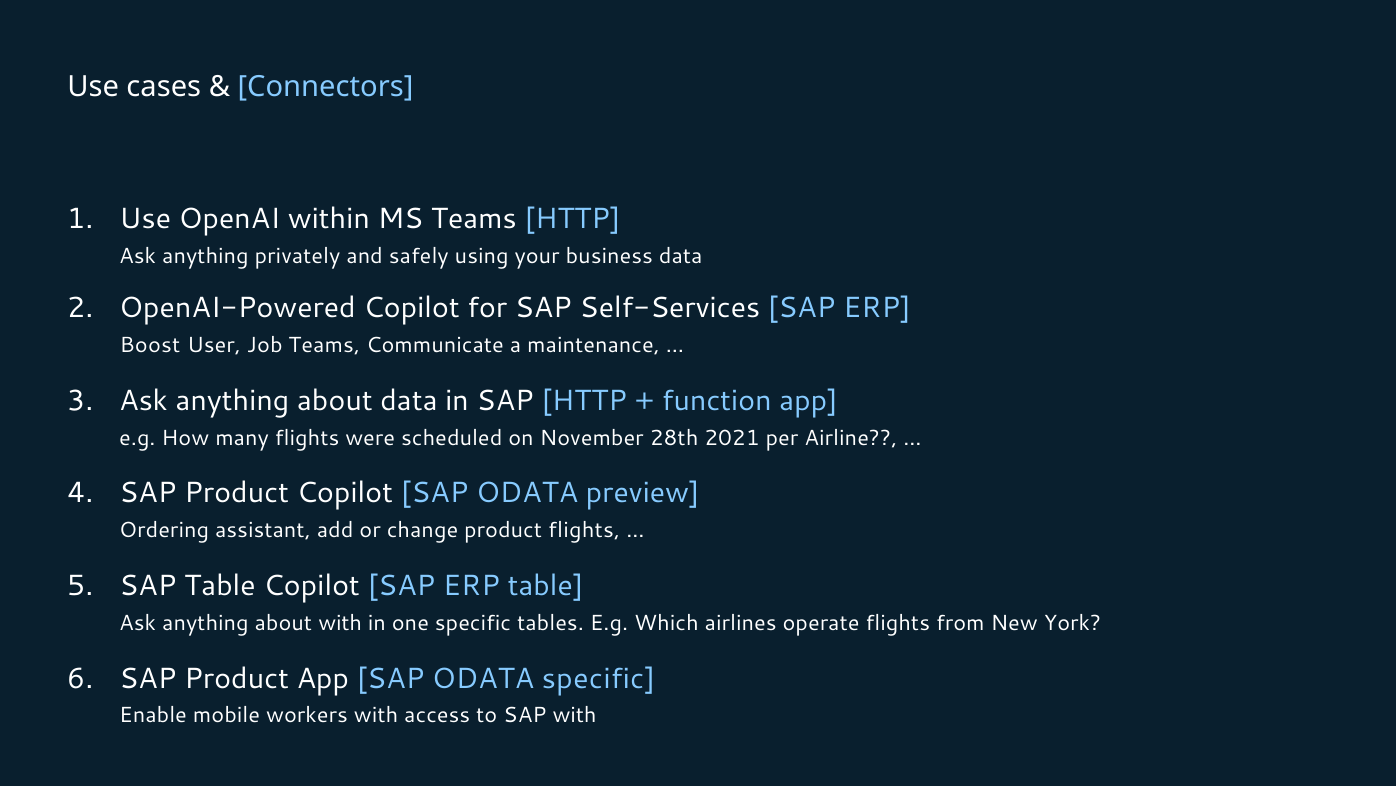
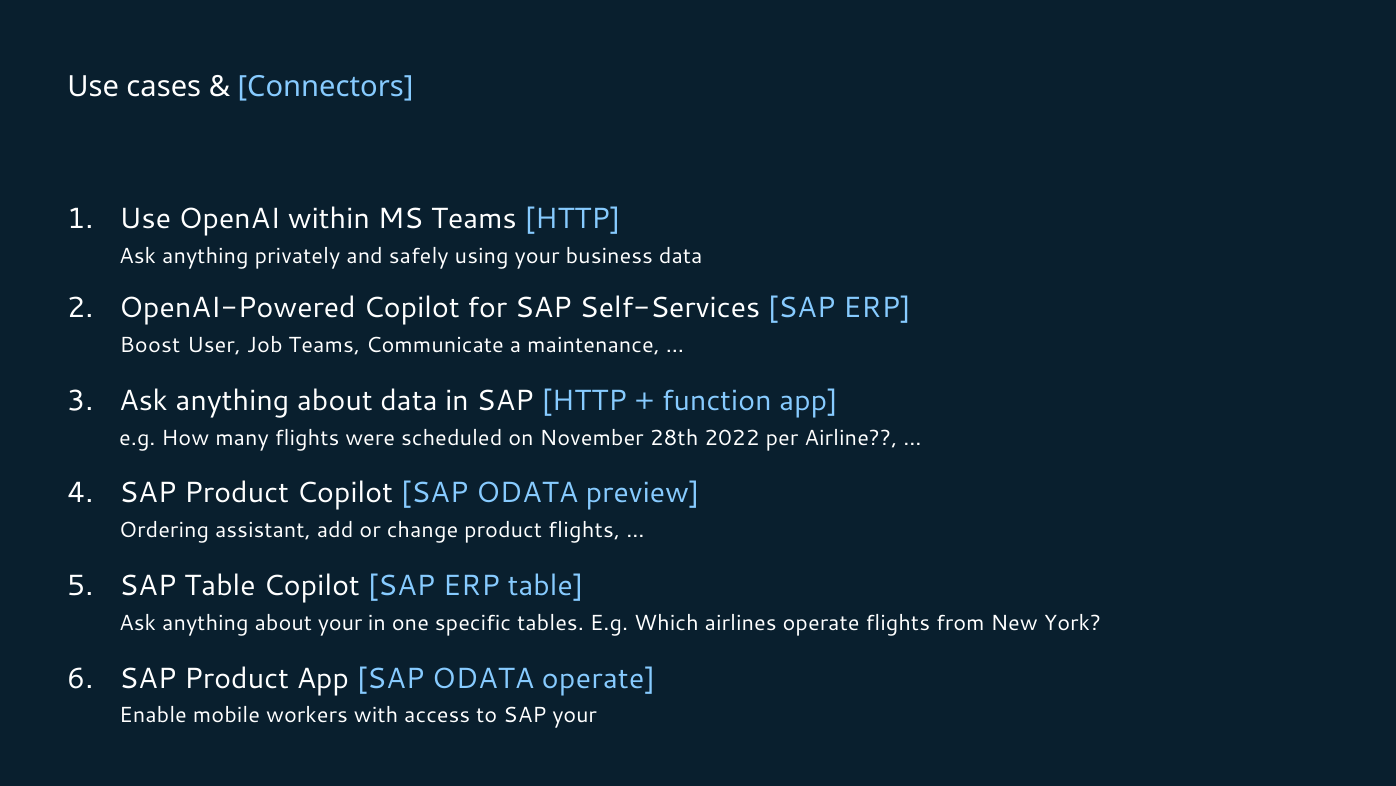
2021: 2021 -> 2022 (732, 437)
about with: with -> your (340, 622)
ODATA specific: specific -> operate (599, 678)
SAP with: with -> your (575, 715)
